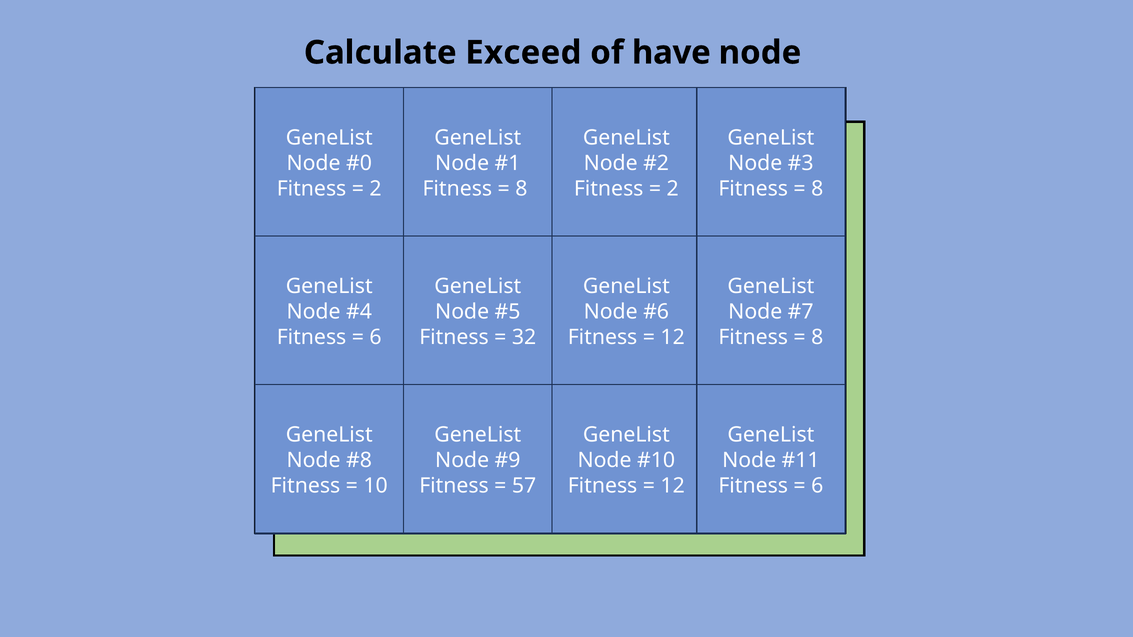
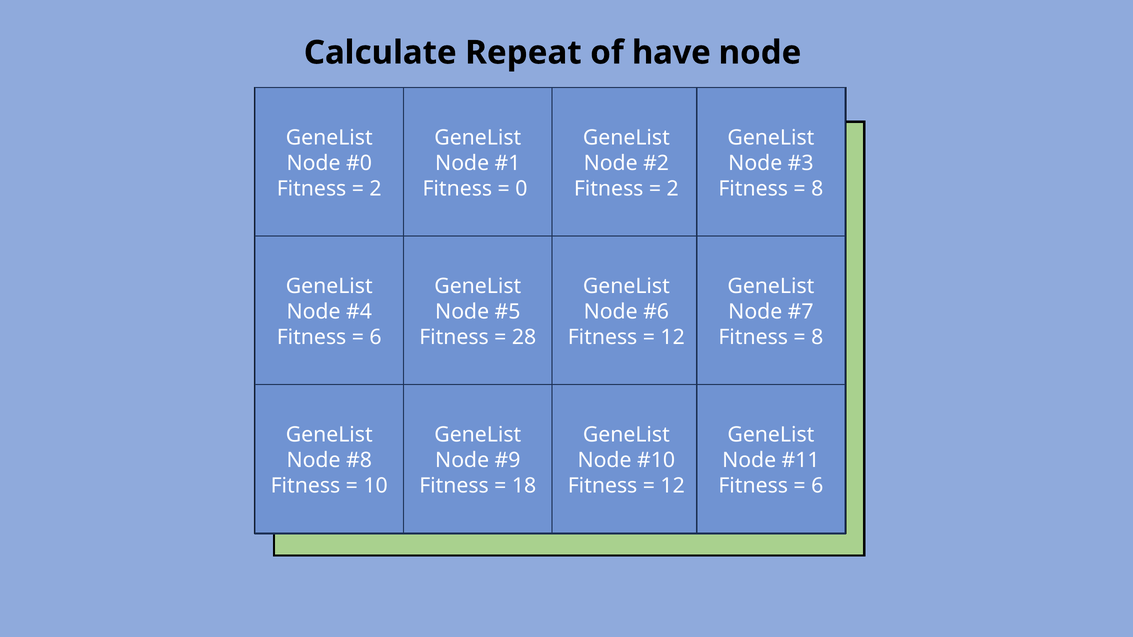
Exceed: Exceed -> Repeat (523, 53)
8: 8 -> 0 (521, 189)
32: 32 -> 28 (524, 337)
57: 57 -> 18 (524, 486)
